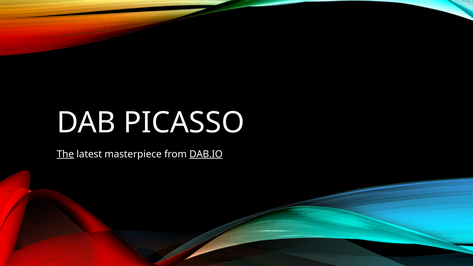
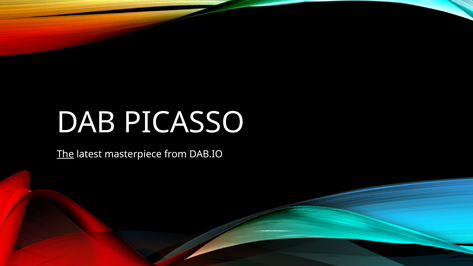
DAB.IO underline: present -> none (206, 154)
